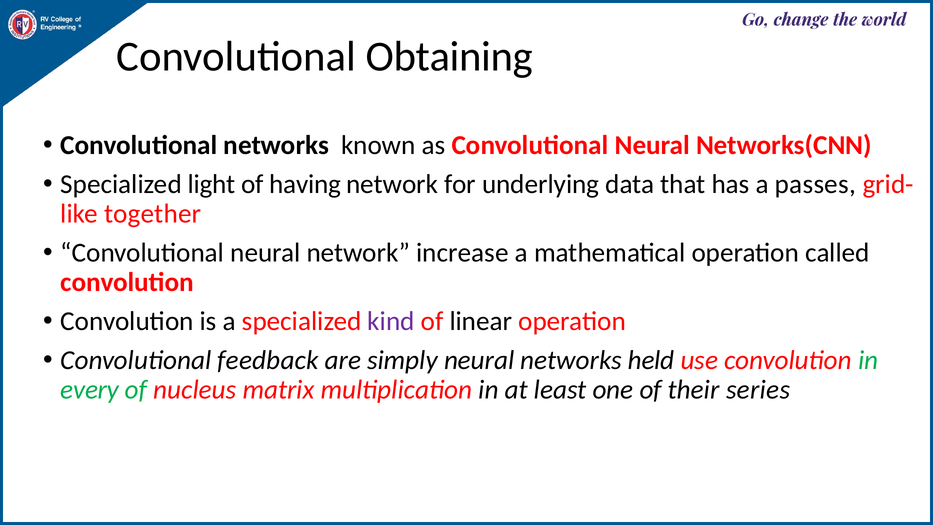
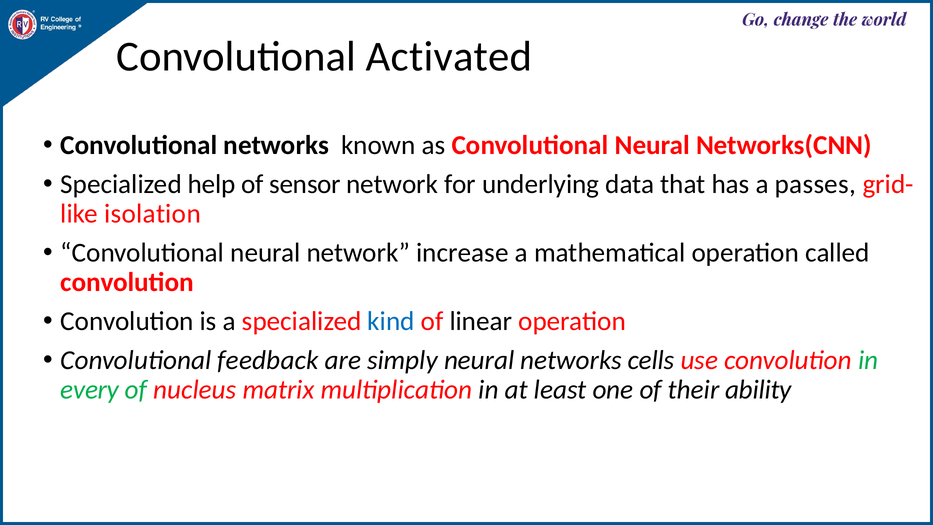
Obtaining: Obtaining -> Activated (449, 57)
light: light -> help (212, 184)
having: having -> sensor (305, 184)
together: together -> isolation (153, 214)
kind colour: purple -> blue (391, 321)
held: held -> cells (651, 360)
series: series -> ability (758, 390)
